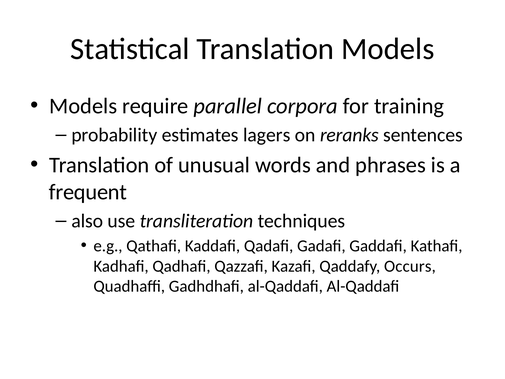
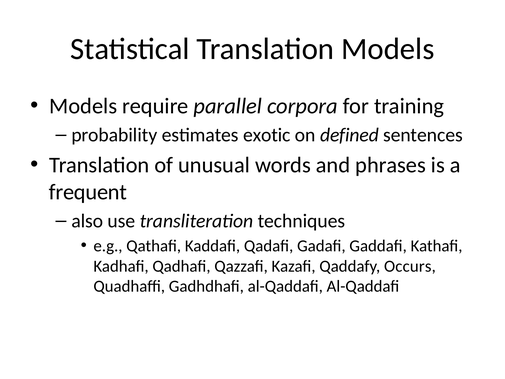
lagers: lagers -> exotic (267, 135)
reranks: reranks -> defined (349, 135)
